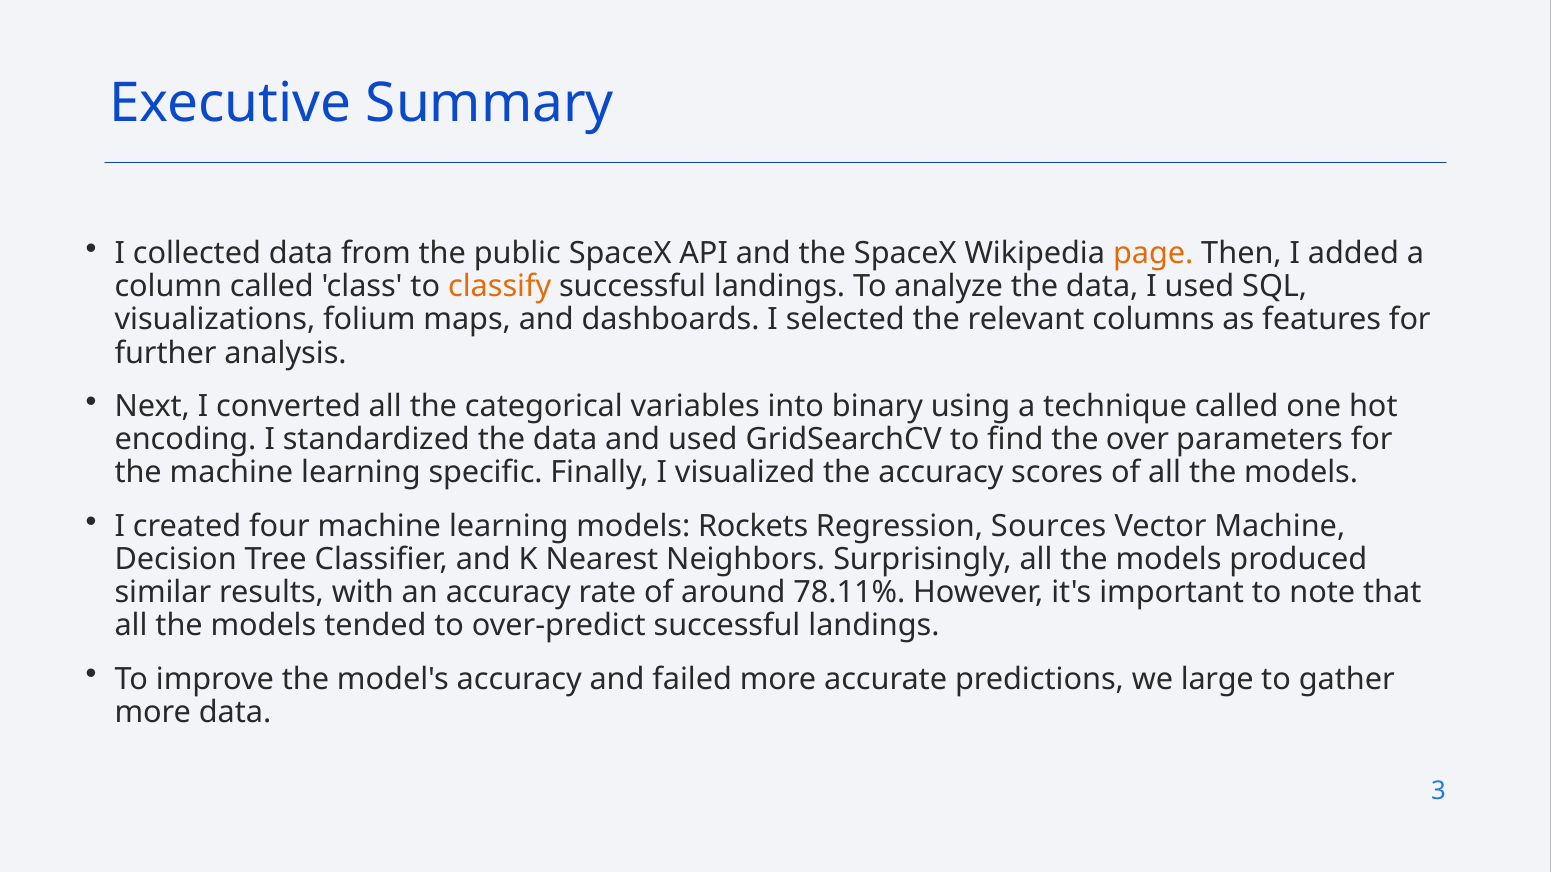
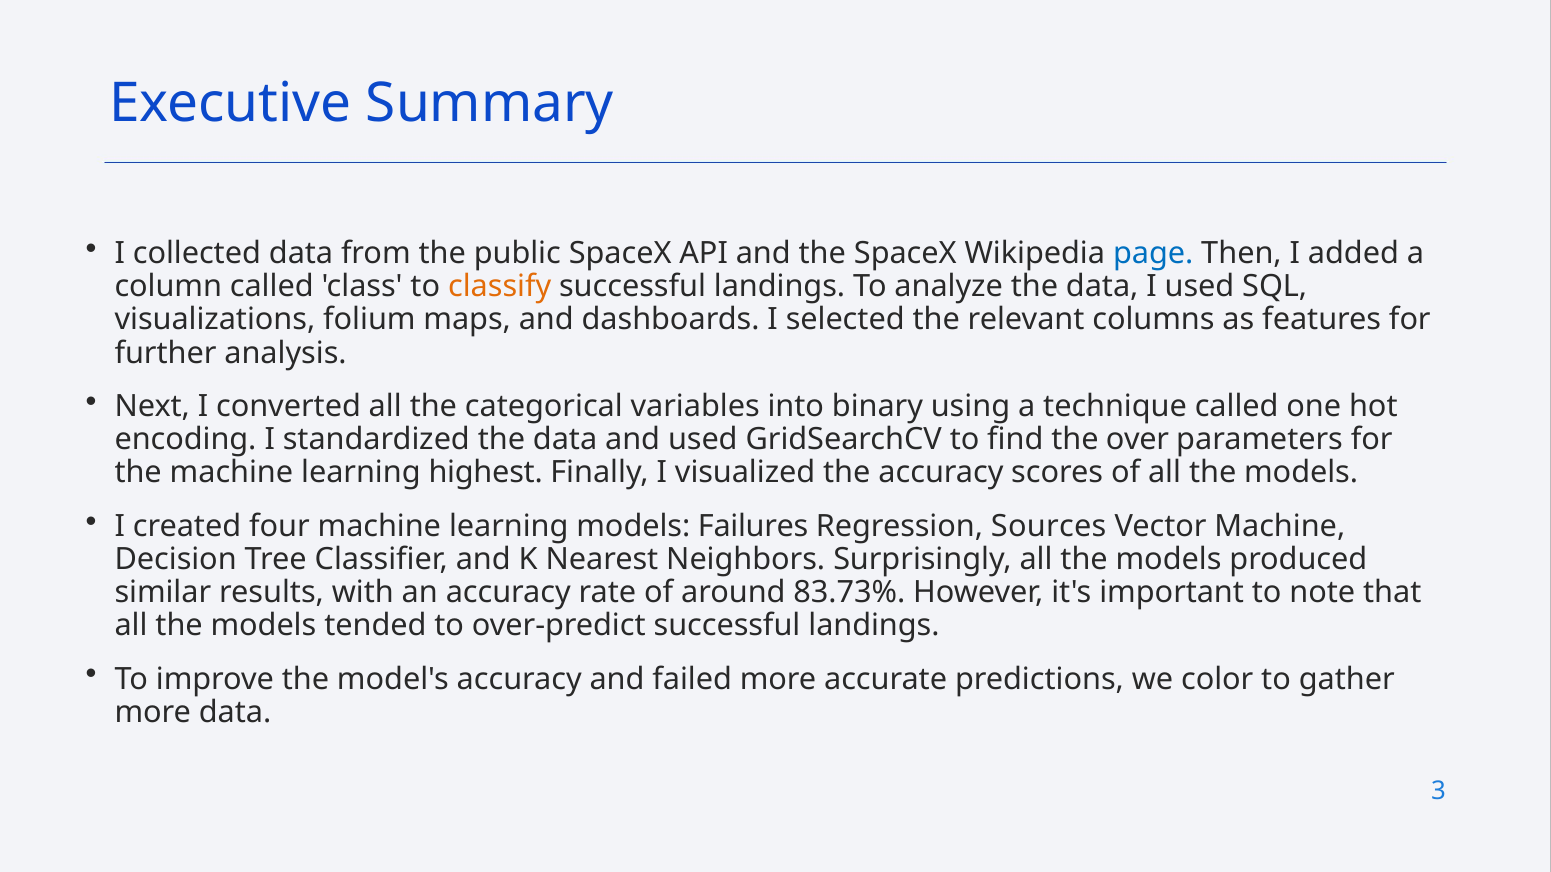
page colour: orange -> blue (1153, 254)
specific: specific -> highest (486, 473)
Rockets: Rockets -> Failures (753, 526)
78.11%: 78.11% -> 83.73% (849, 593)
large: large -> color (1217, 679)
